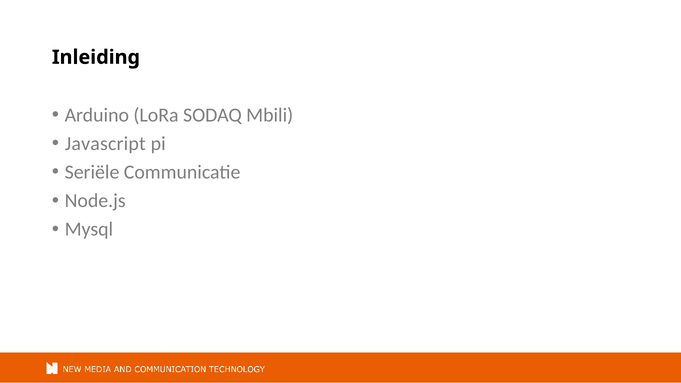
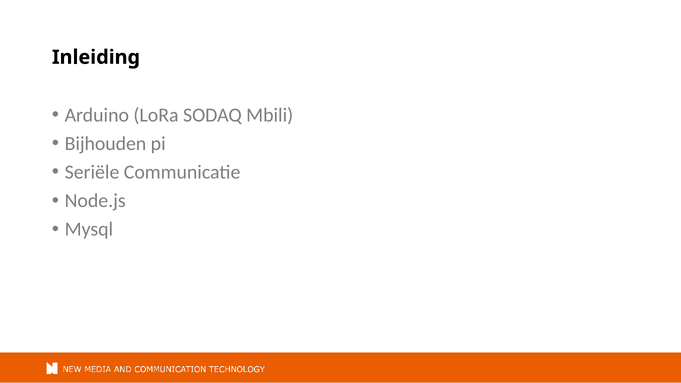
Javascript: Javascript -> Bijhouden (105, 144)
